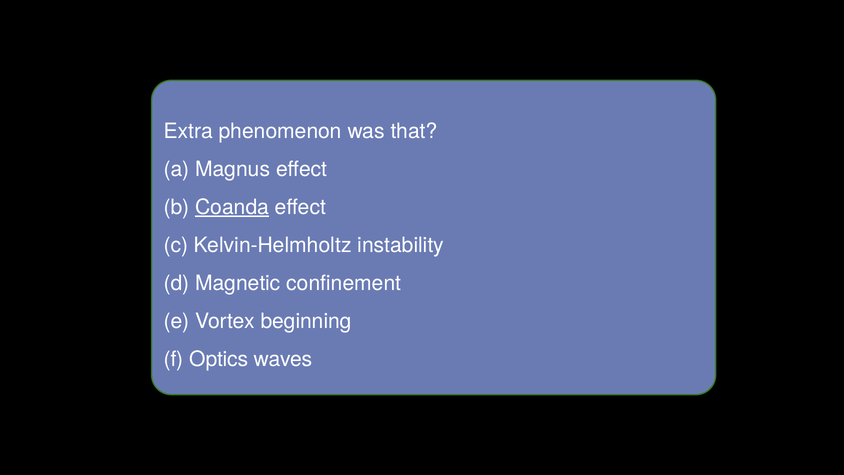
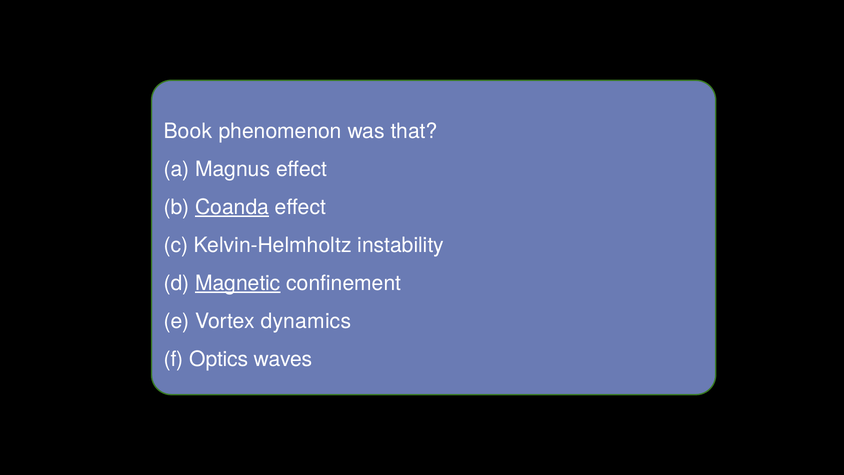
Extra: Extra -> Book (188, 131)
Magnetic underline: none -> present (238, 283)
beginning: beginning -> dynamics (306, 321)
